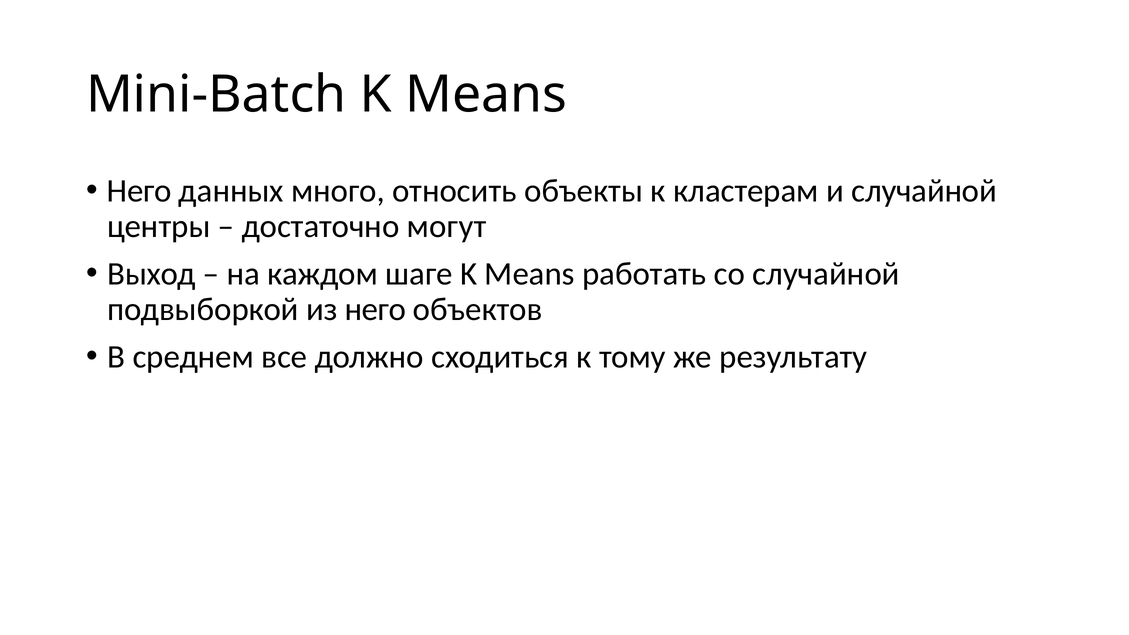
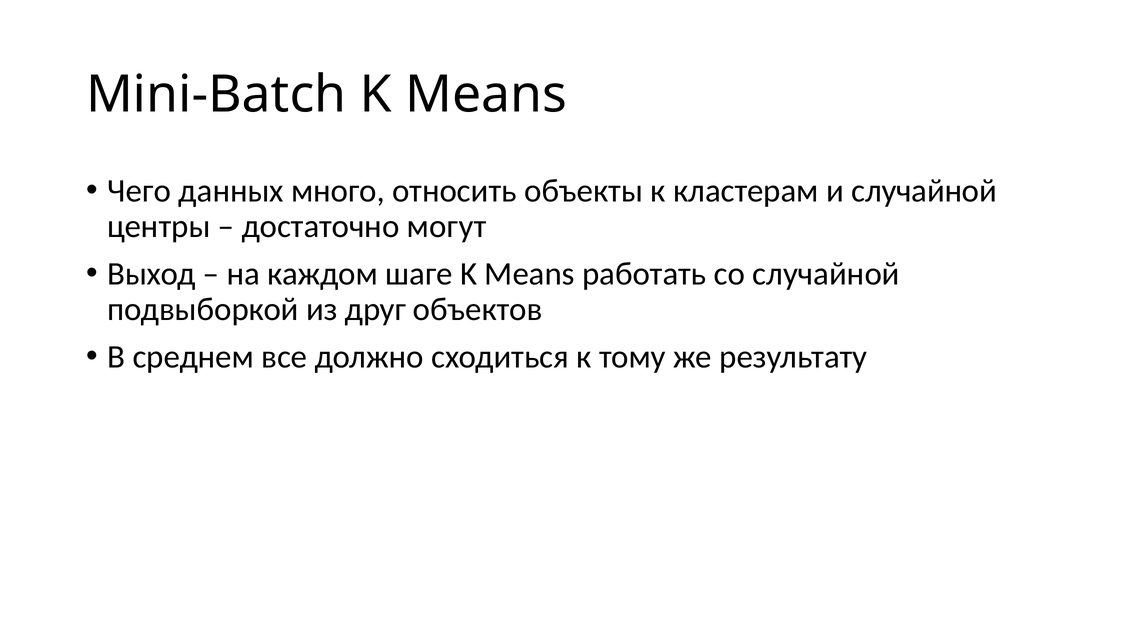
Него: Него -> Чего (139, 191)
из него: него -> друг (375, 309)
